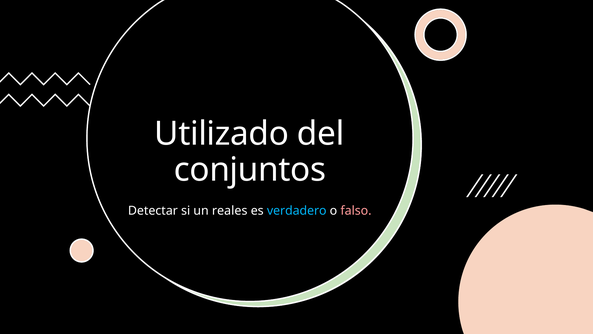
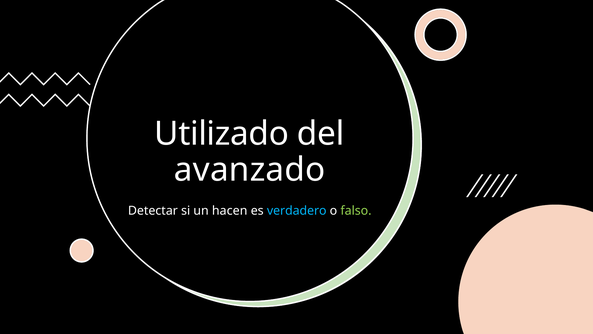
conjuntos: conjuntos -> avanzado (250, 170)
reales: reales -> hacen (230, 210)
falso colour: pink -> light green (356, 210)
